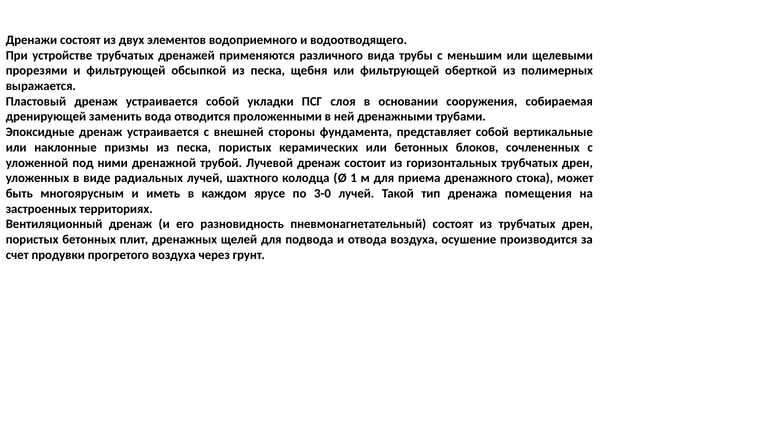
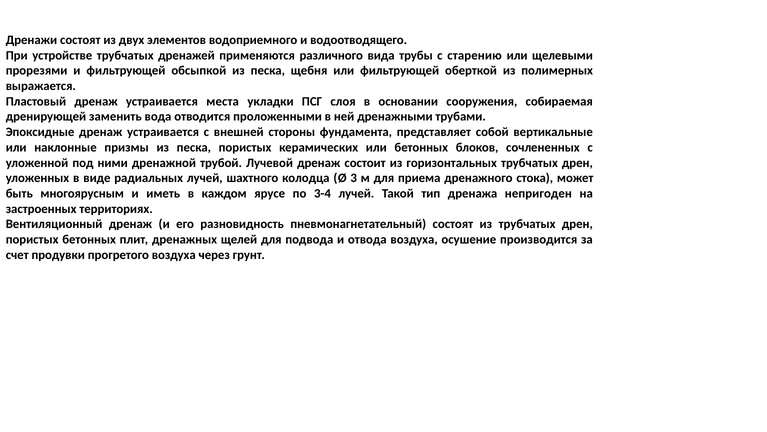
меньшим: меньшим -> старению (475, 55)
устраивается собой: собой -> места (223, 101)
1: 1 -> 3 (354, 178)
3-0: 3-0 -> 3-4 (322, 193)
помещения: помещения -> непригоден (538, 193)
